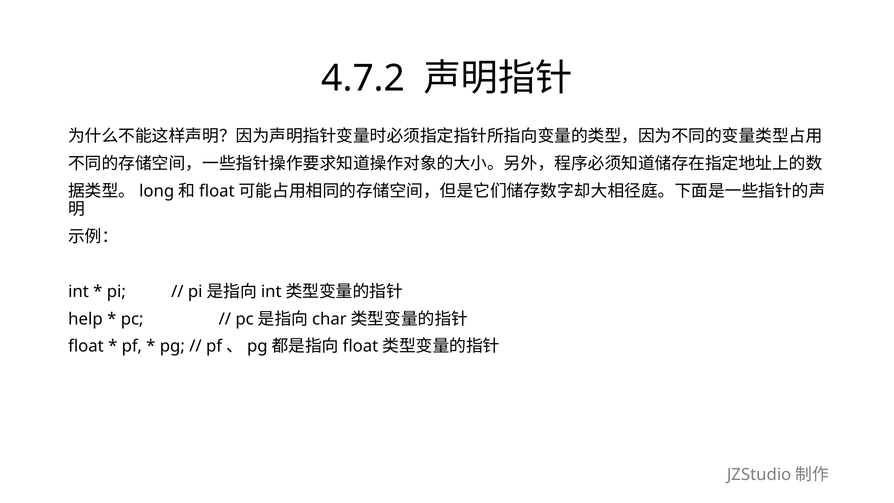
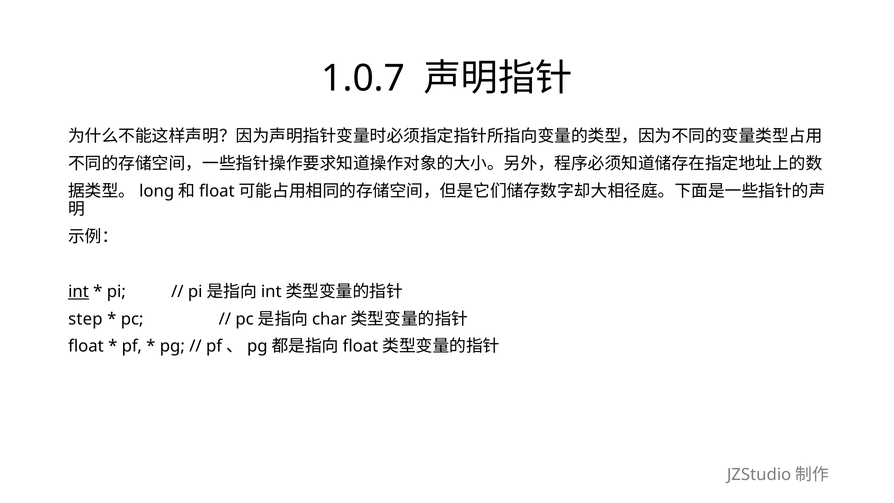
4.7.2: 4.7.2 -> 1.0.7 (363, 78)
int underline: none -> present (79, 291)
help: help -> step (85, 319)
